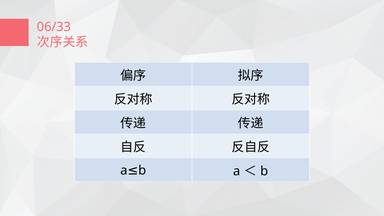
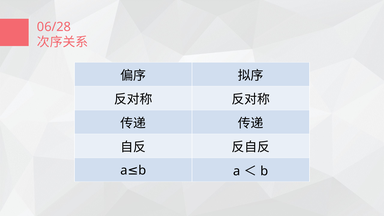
06/33: 06/33 -> 06/28 (54, 27)
